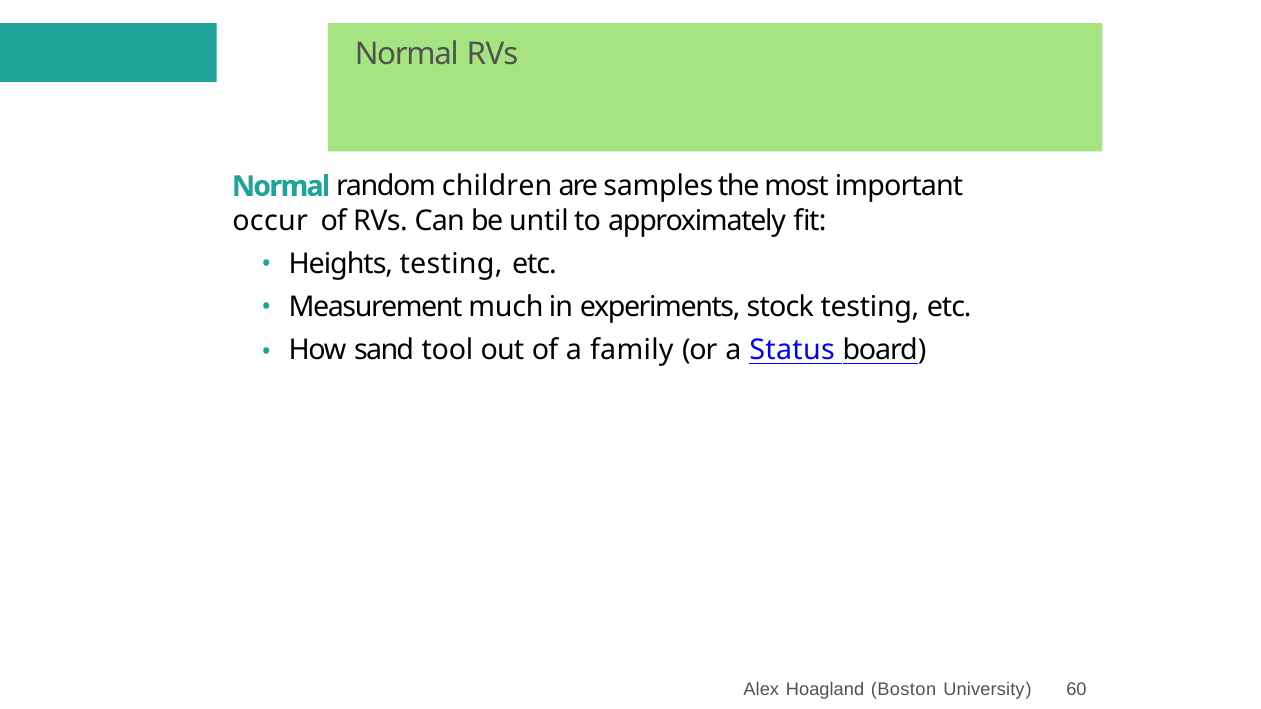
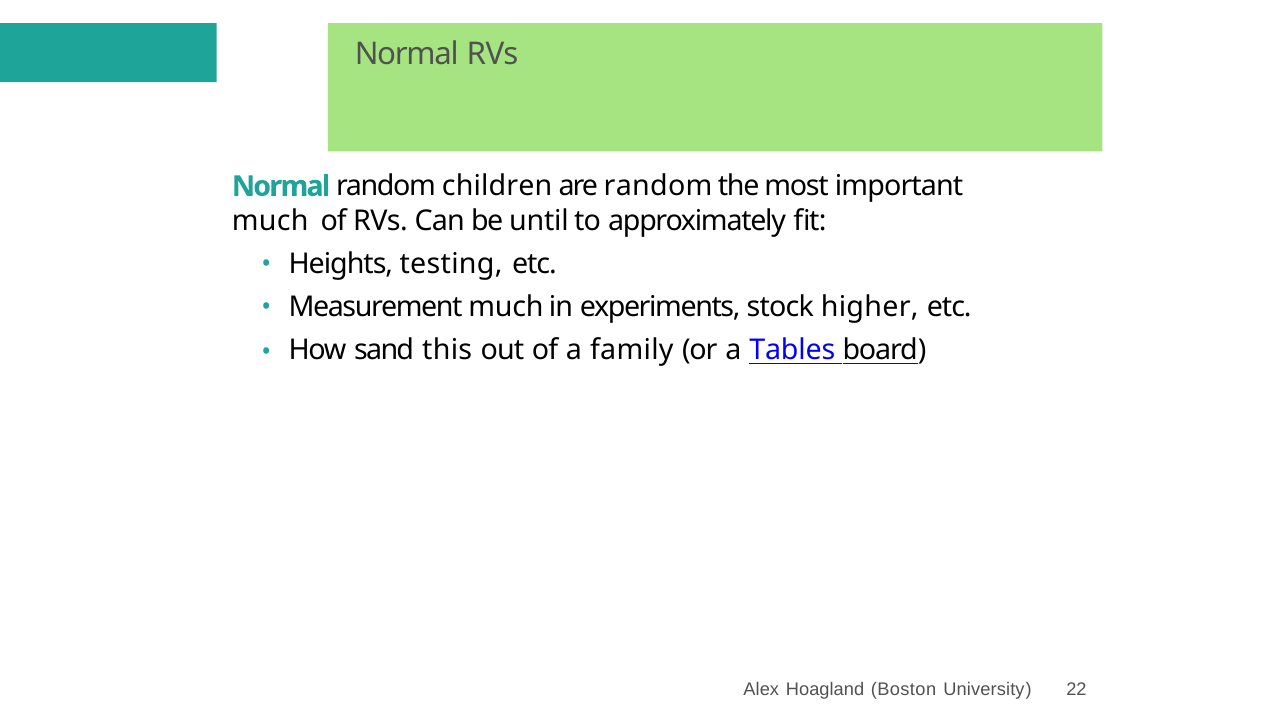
are samples: samples -> random (658, 186)
occur: occur -> much (270, 221)
stock testing: testing -> higher (870, 308)
tool: tool -> this (447, 351)
Status: Status -> Tables (792, 351)
60: 60 -> 22 (1077, 690)
